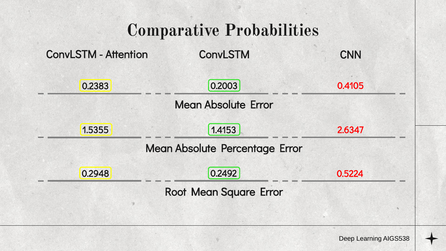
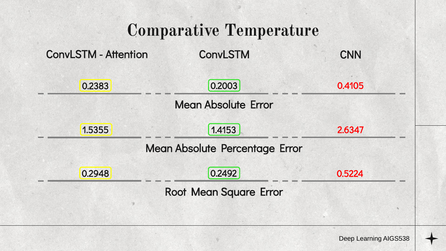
Probabilities: Probabilities -> Temperature (272, 30)
